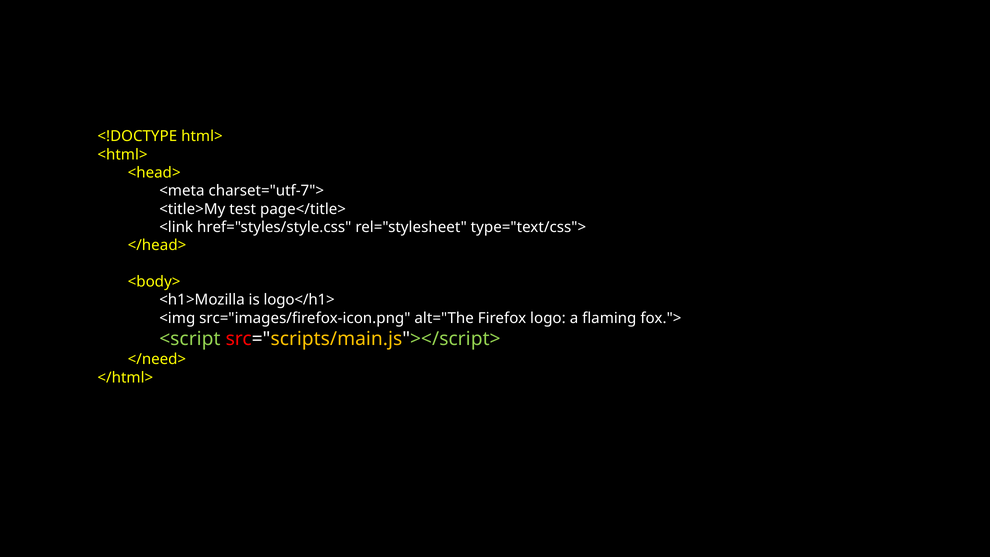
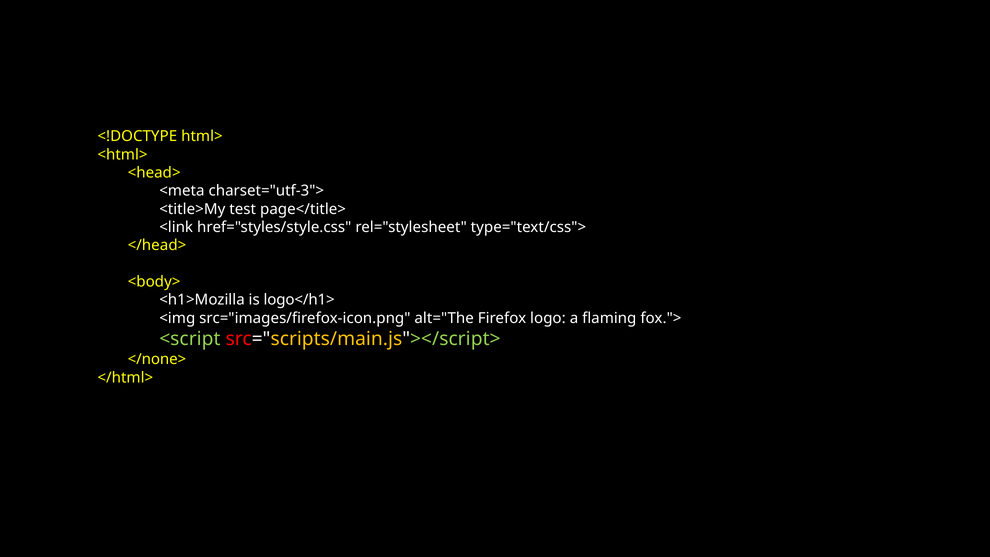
charset="utf-7">: charset="utf-7"> -> charset="utf-3"> (266, 191)
</need>: </need> -> </none> (157, 359)
